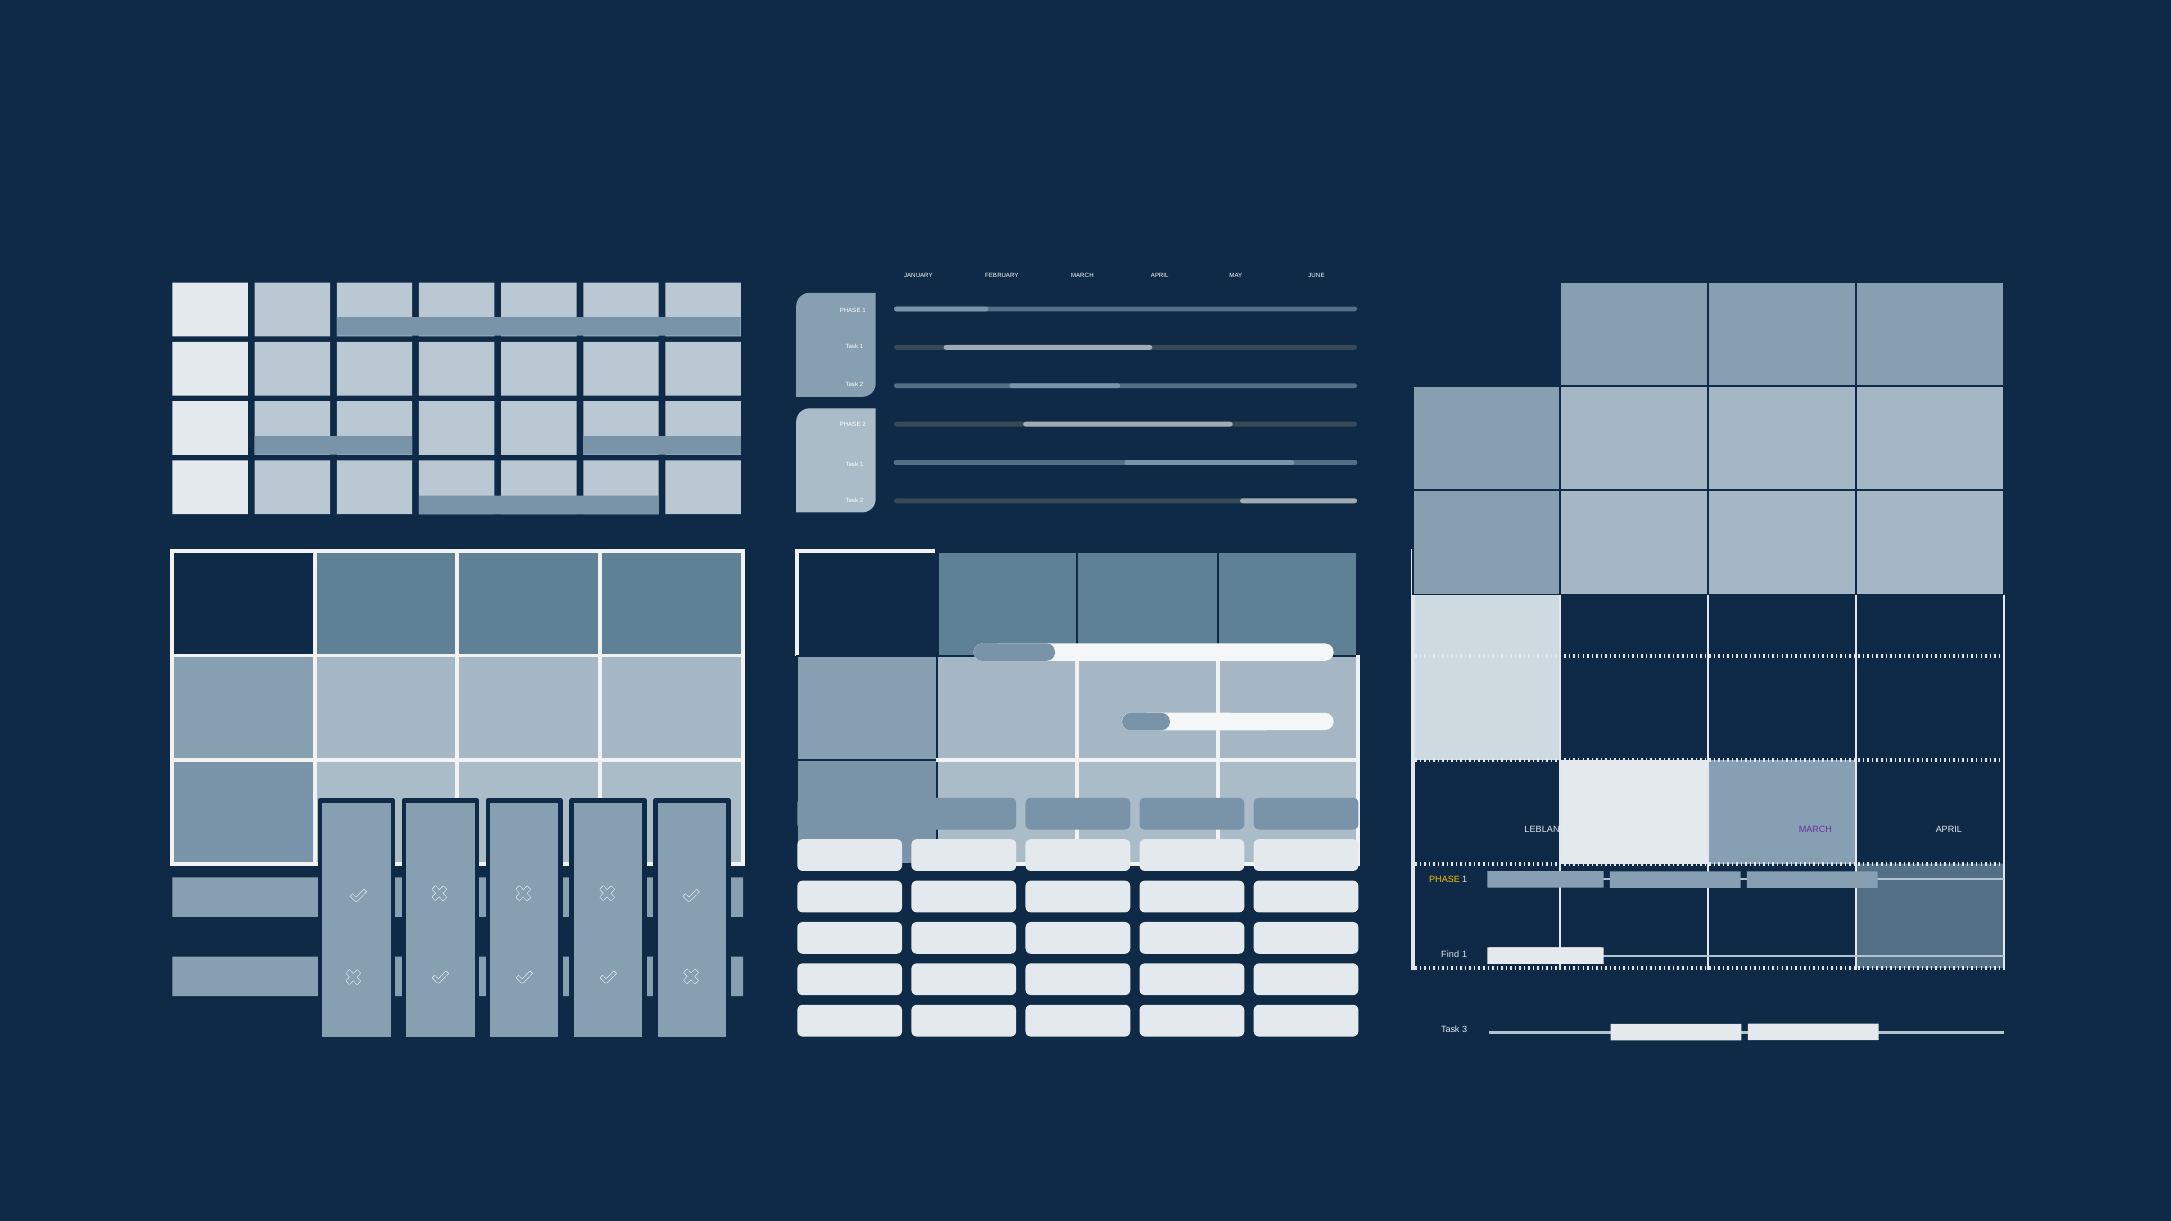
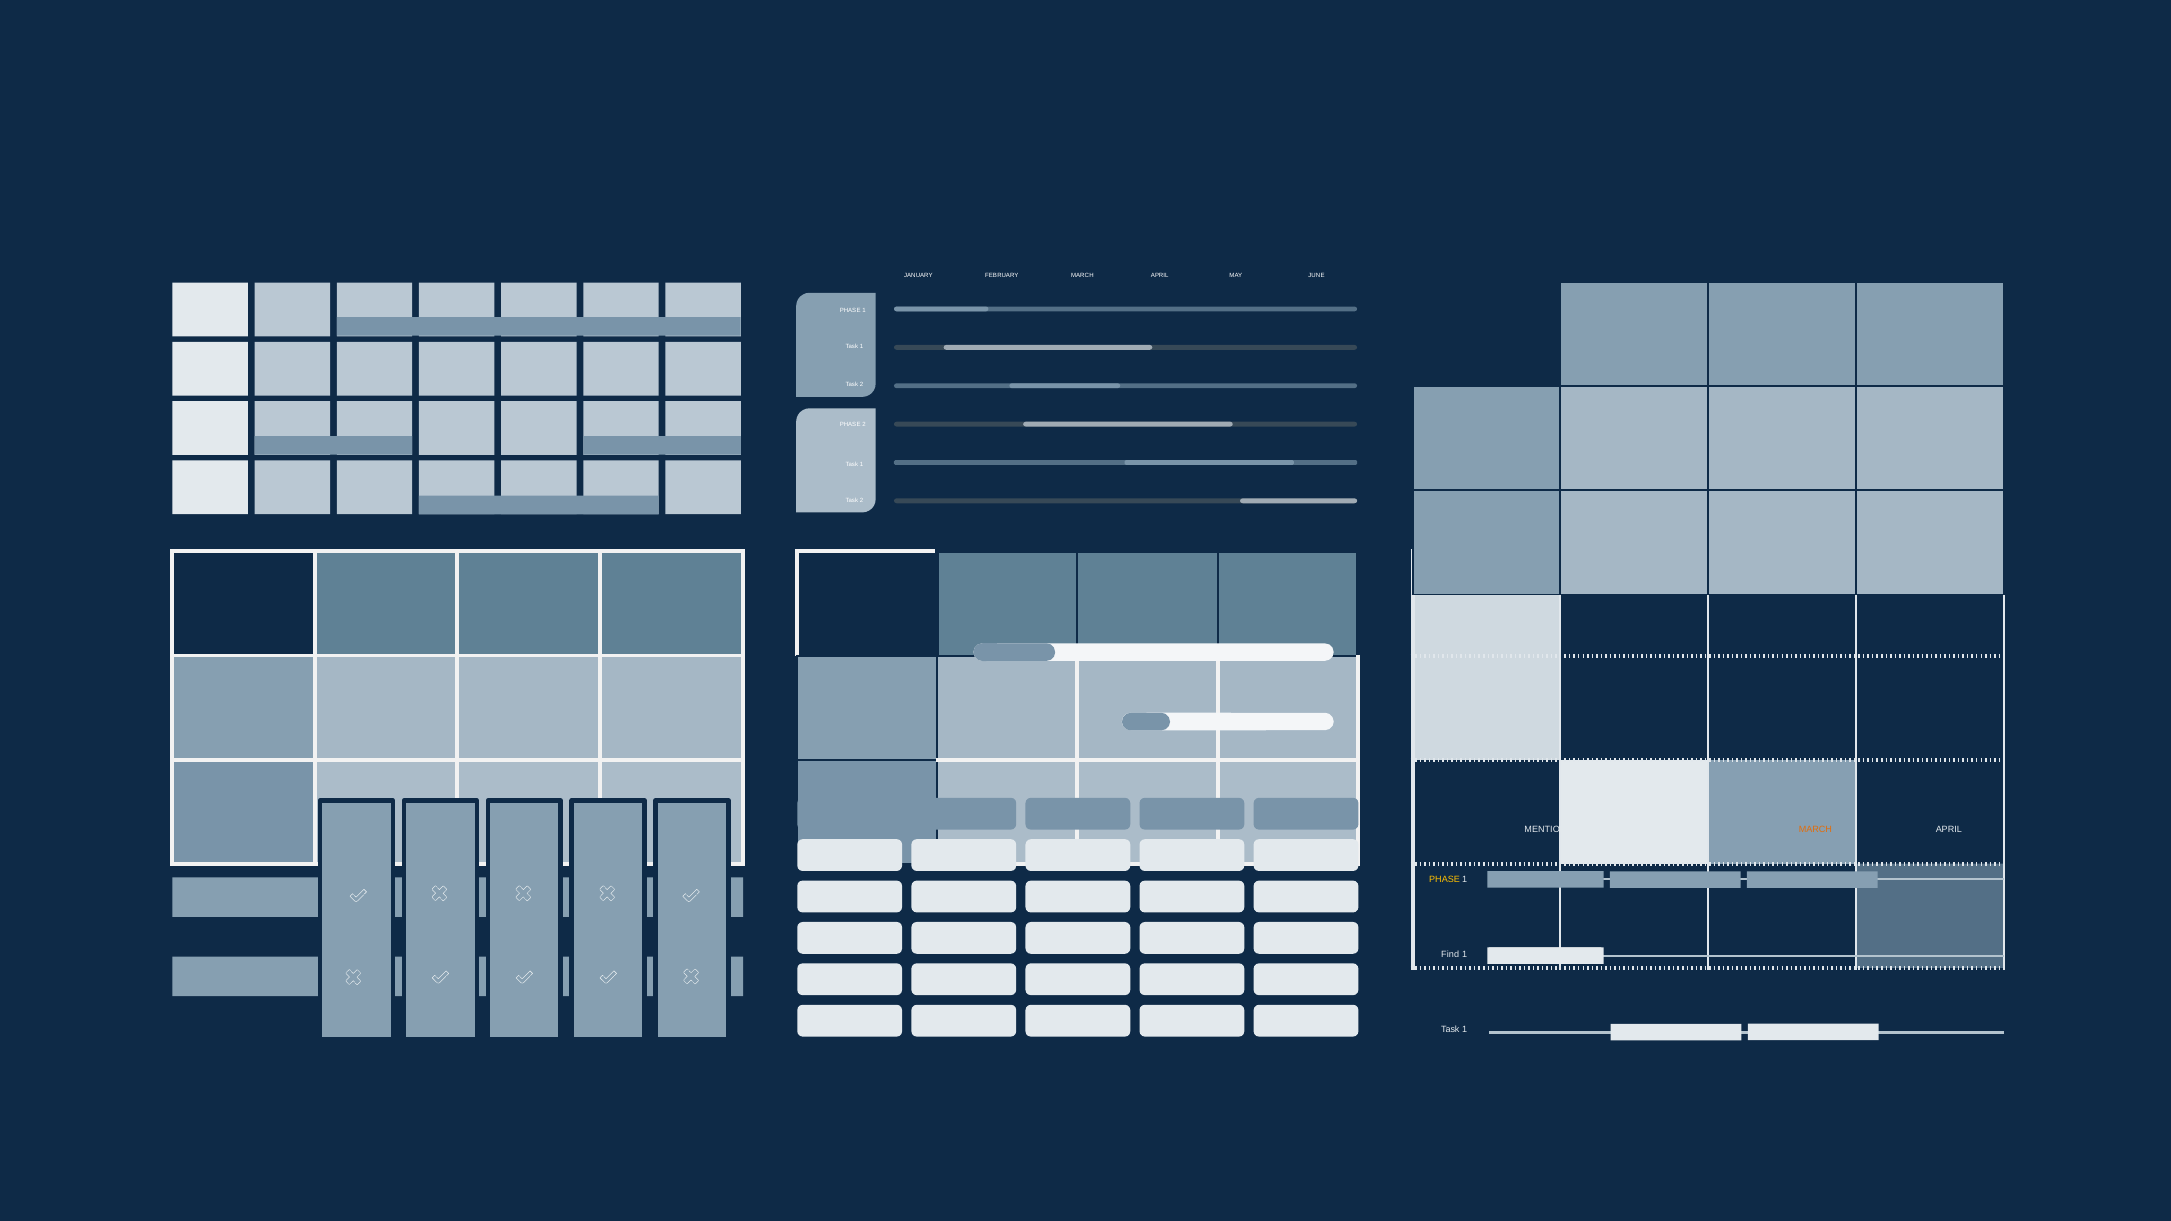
LEBLANC: LEBLANC -> MENTION (1545, 830)
MARCH colour: purple -> orange (1815, 830)
3: 3 -> 1 (1465, 1030)
